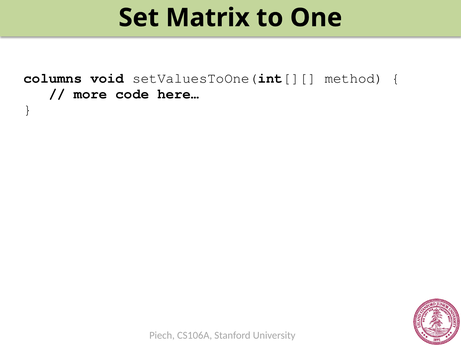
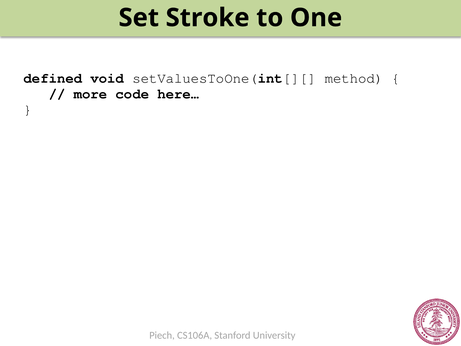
Matrix: Matrix -> Stroke (208, 18)
columns: columns -> defined (53, 78)
